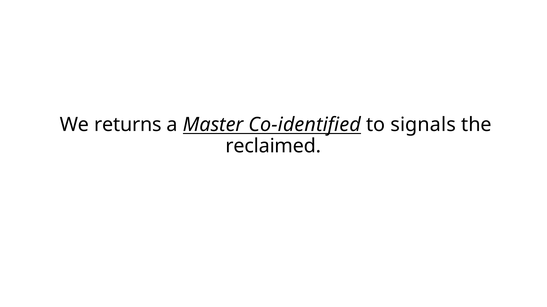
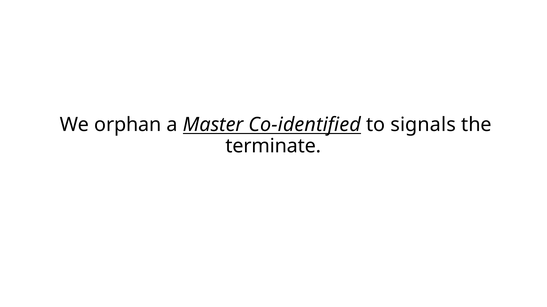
returns: returns -> orphan (128, 125)
reclaimed: reclaimed -> terminate (273, 146)
